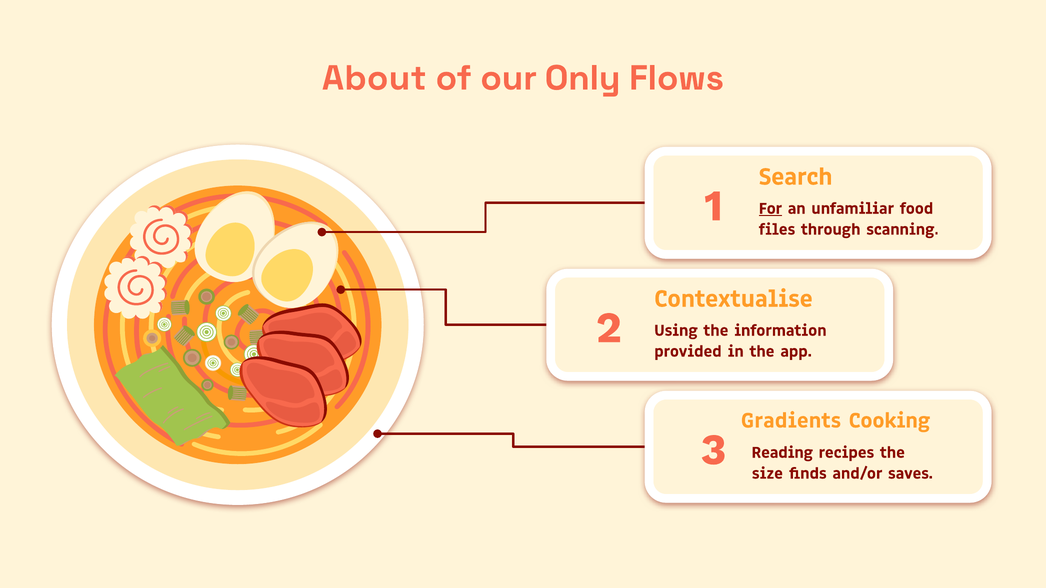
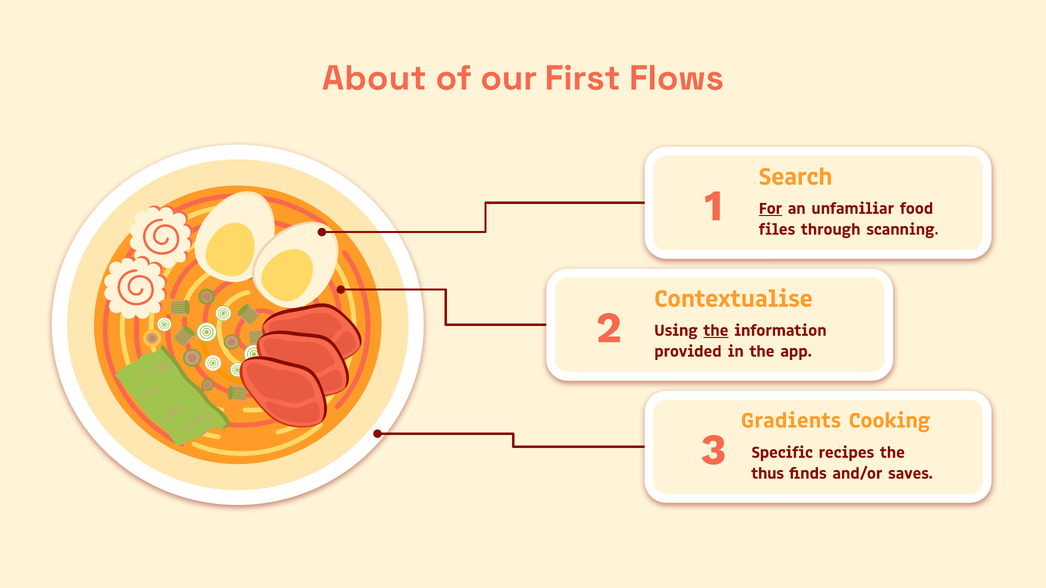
Only: Only -> First (583, 78)
the underline: none -> present (716, 330)
Reading: Reading -> Specific (782, 452)
size: size -> thus (768, 473)
